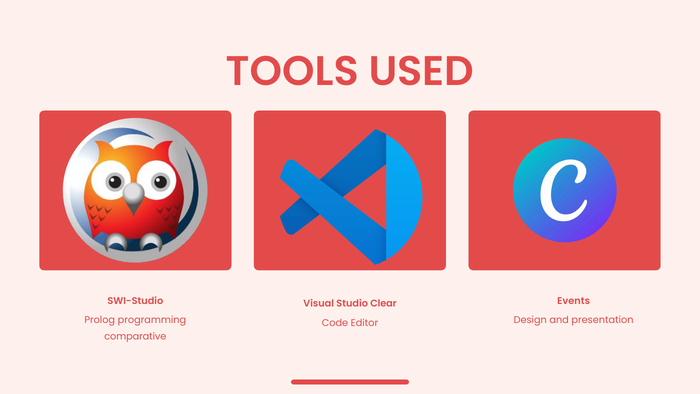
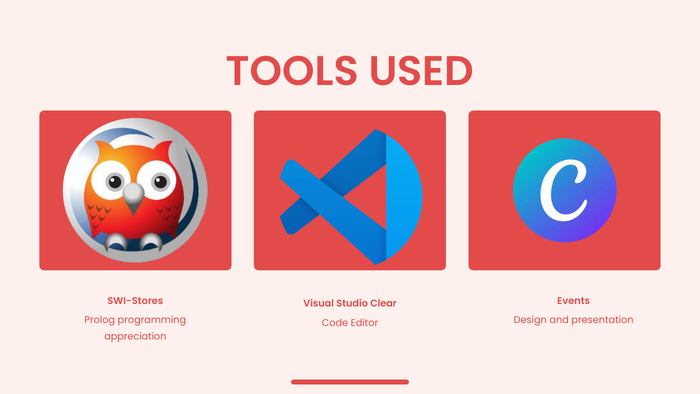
SWI-Studio: SWI-Studio -> SWI-Stores (135, 301)
comparative: comparative -> appreciation (135, 336)
